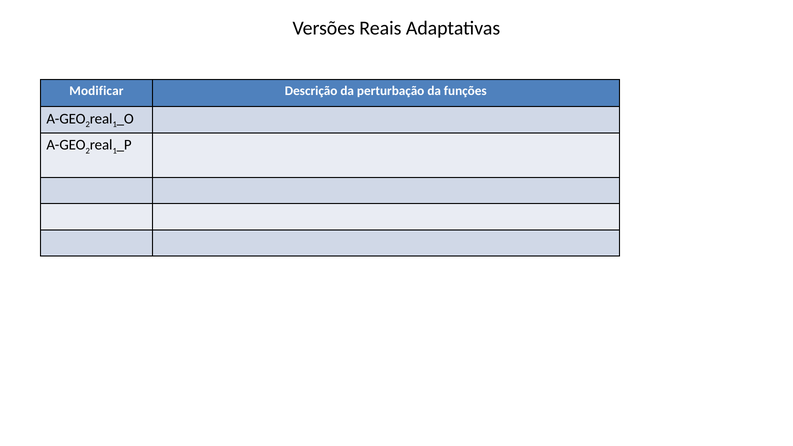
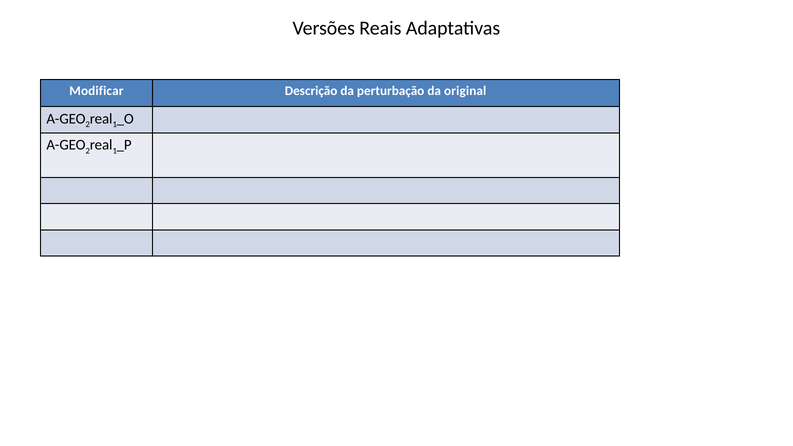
funções: funções -> original (465, 91)
